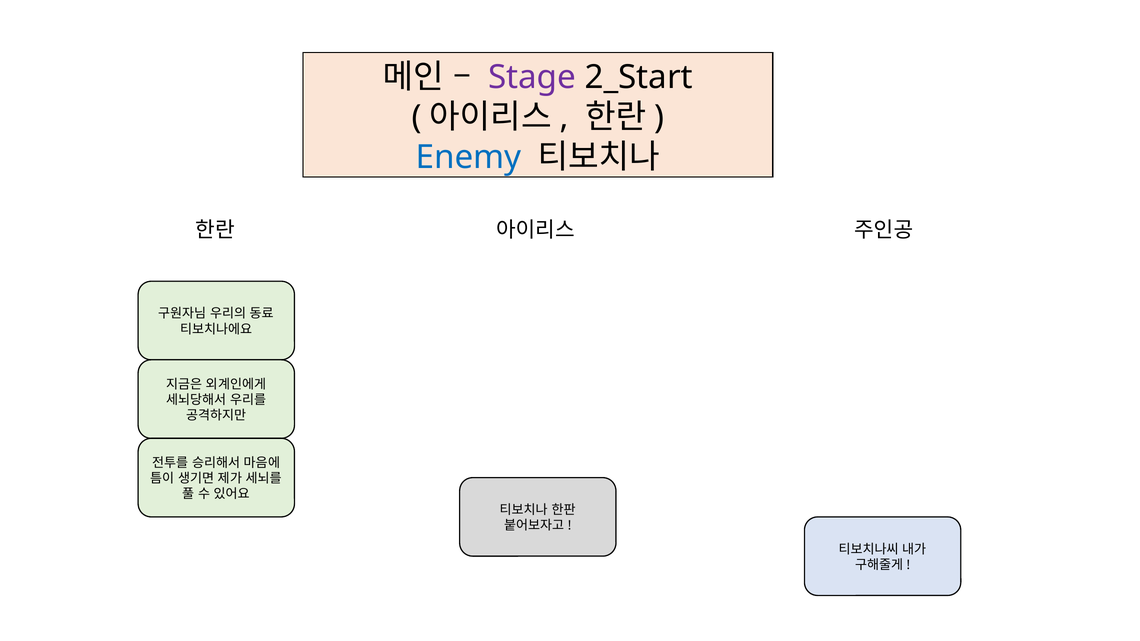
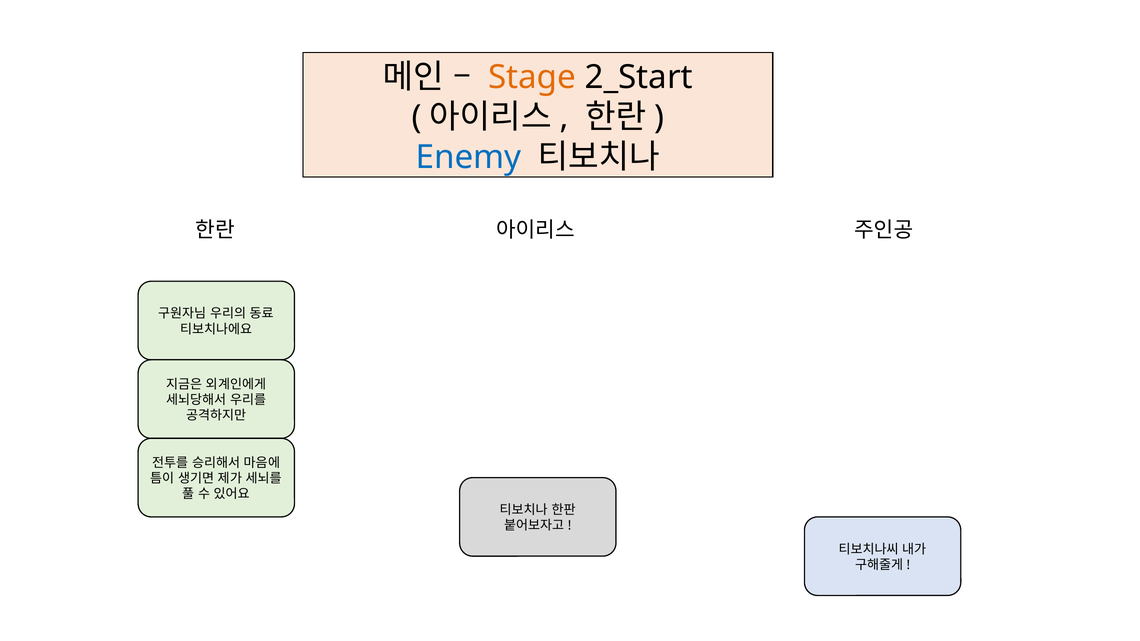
Stage colour: purple -> orange (532, 77)
